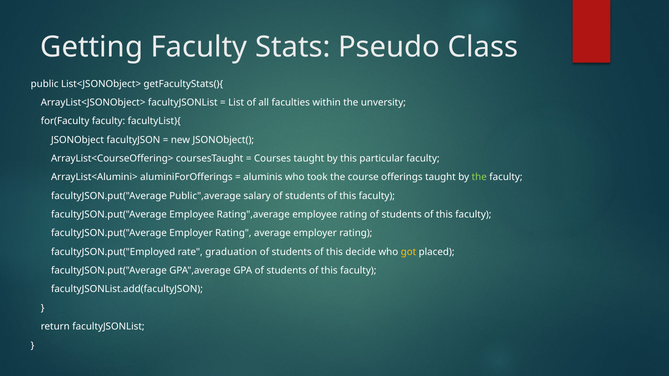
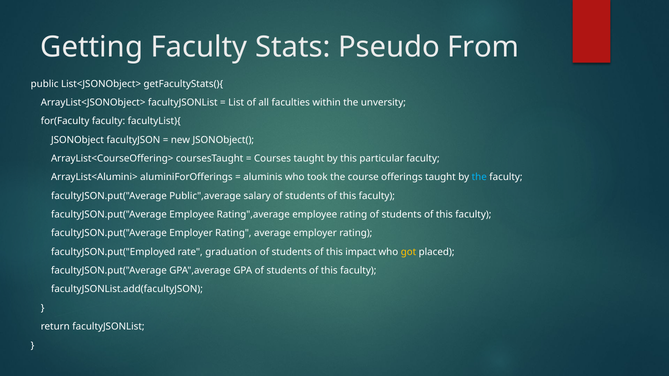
Class: Class -> From (483, 47)
the colour: light green -> light blue (479, 177)
decide: decide -> impact (361, 252)
